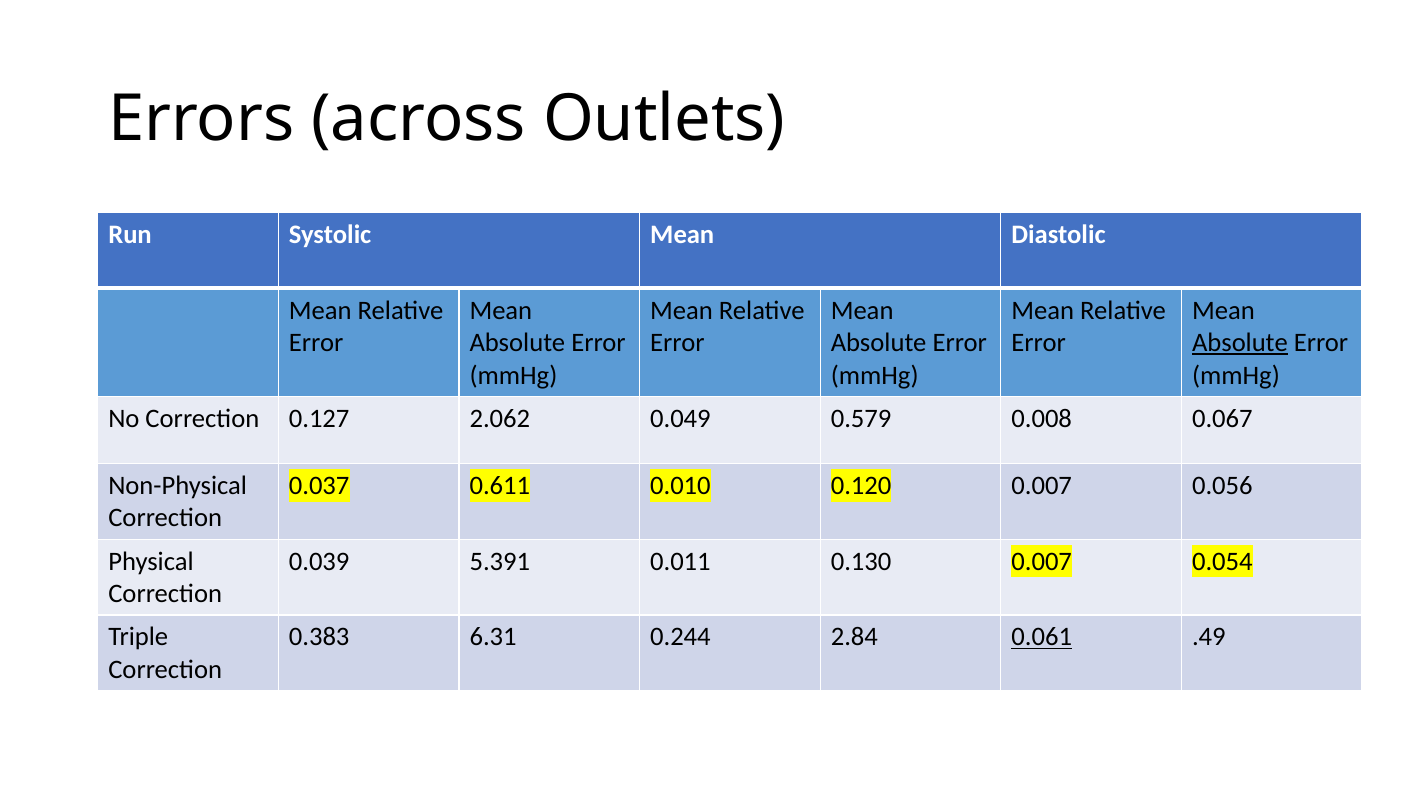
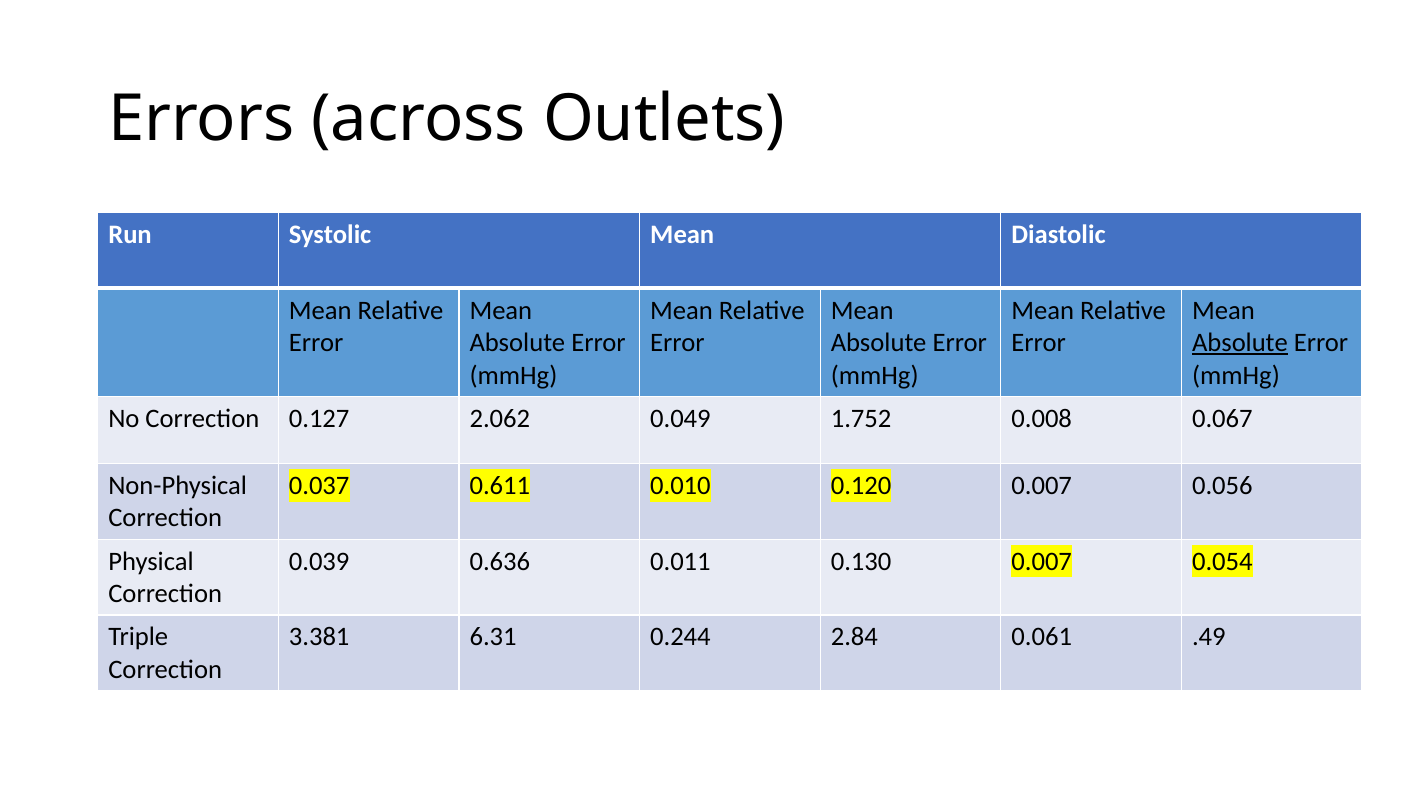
0.579: 0.579 -> 1.752 (861, 419)
5.391: 5.391 -> 0.636 (500, 562)
0.383: 0.383 -> 3.381 (319, 637)
0.061 underline: present -> none (1042, 637)
